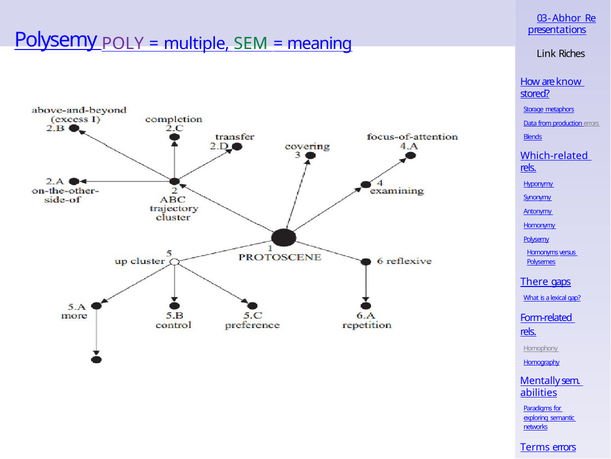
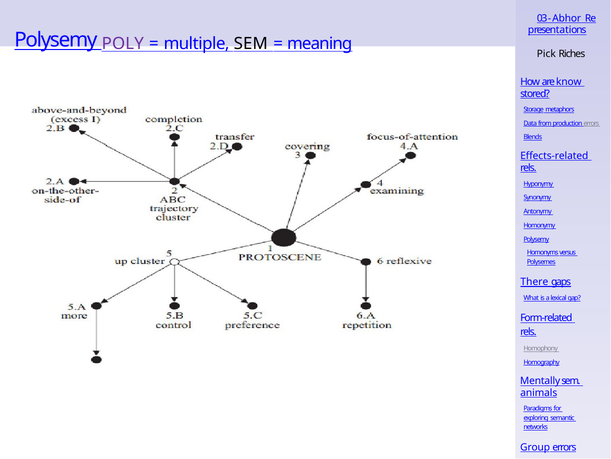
SEM colour: green -> black (251, 44)
Link: Link -> Pick (546, 54)
Which-related: Which-related -> Effects-related (554, 156)
abilities: abilities -> animals (539, 393)
Terms: Terms -> Group (535, 447)
